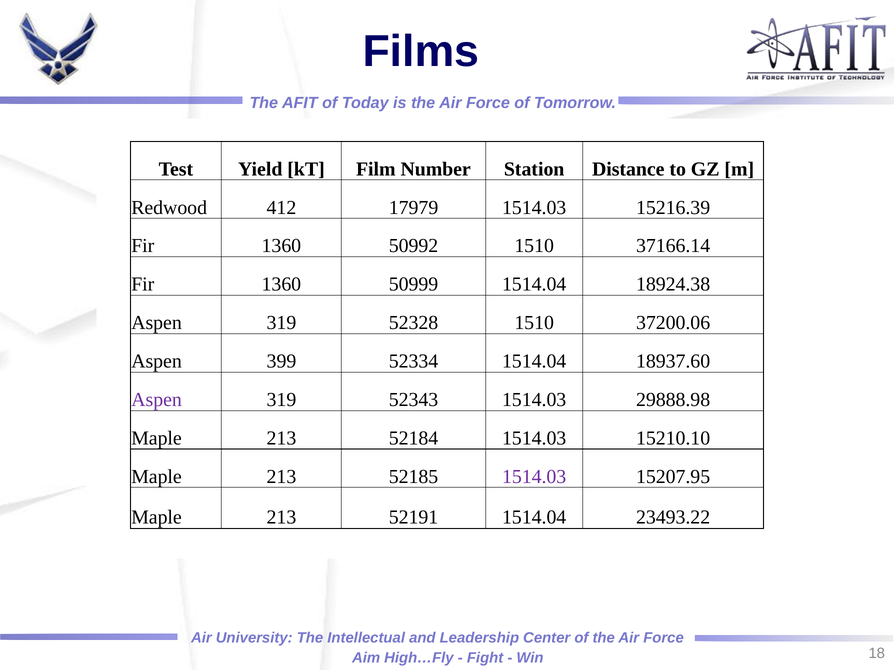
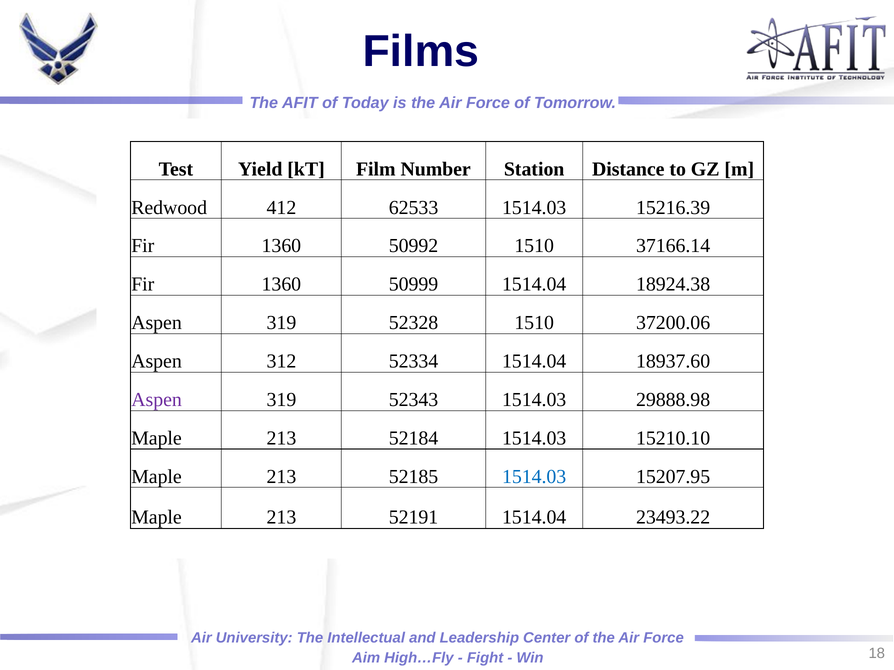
17979: 17979 -> 62533 (414, 208)
399: 399 -> 312 (281, 362)
1514.03 colour: purple -> blue (534, 477)
